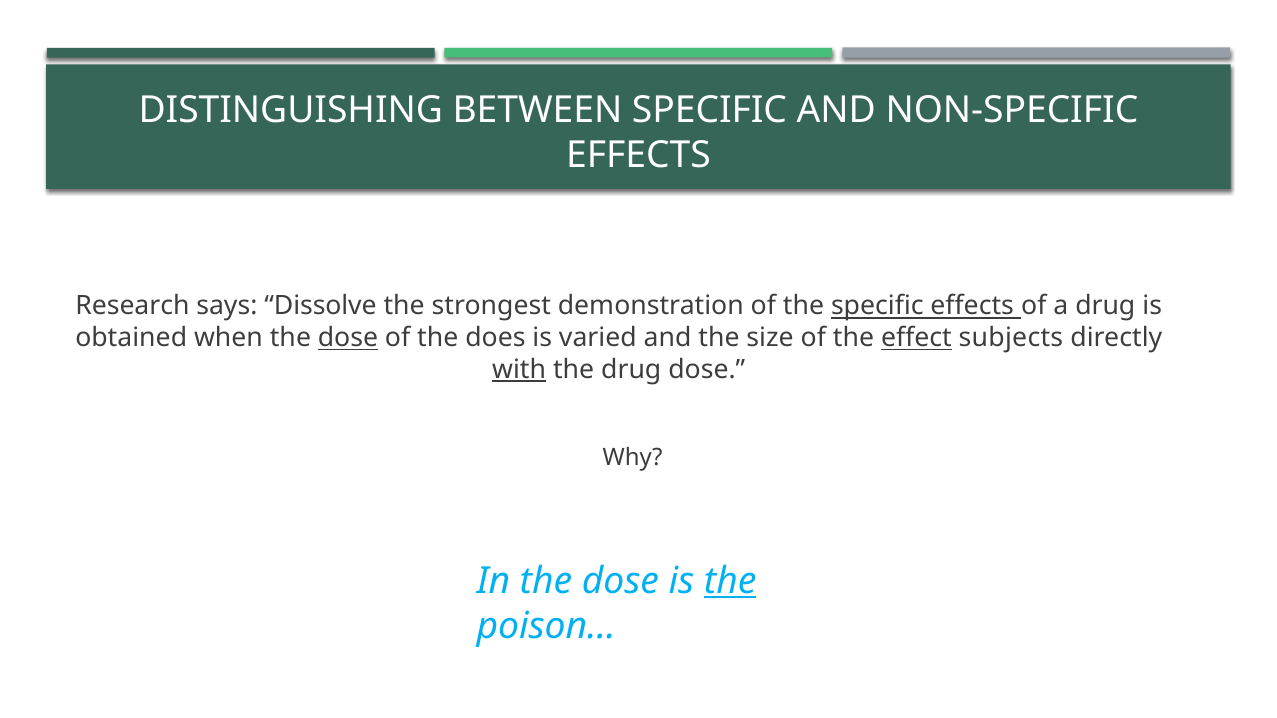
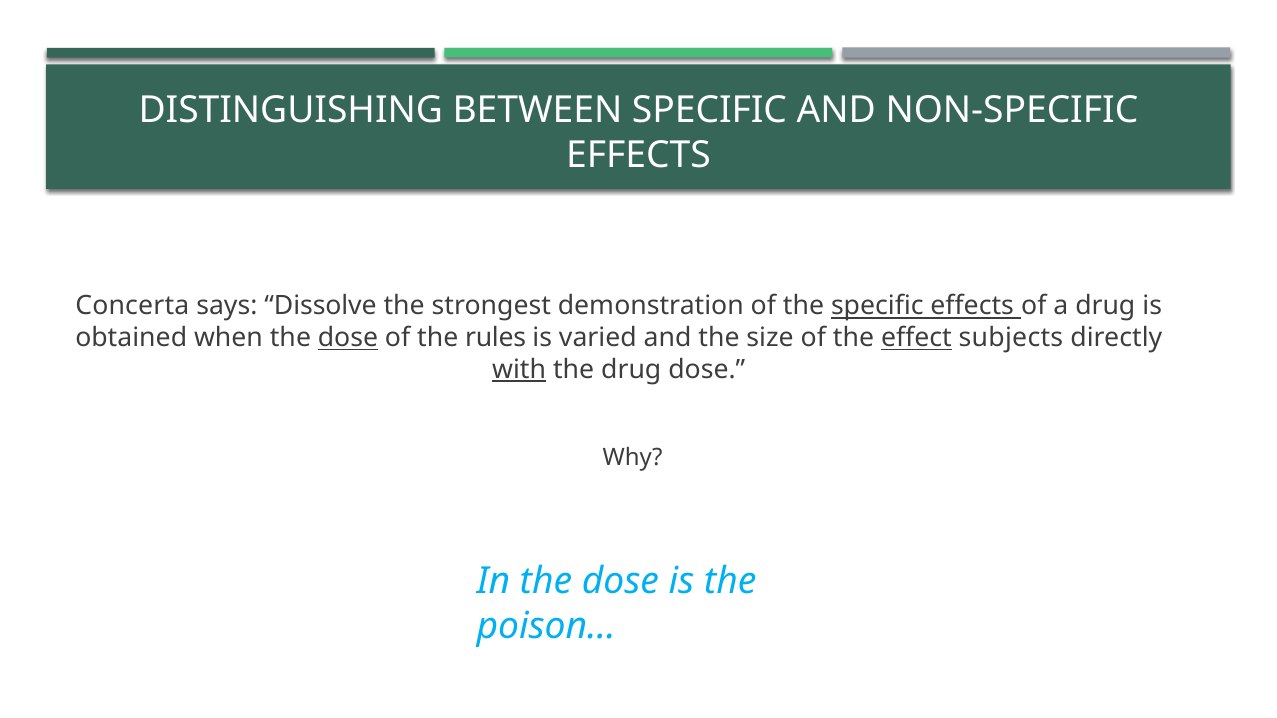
Research: Research -> Concerta (132, 306)
does: does -> rules (496, 338)
the underline: present -> none (730, 581)
